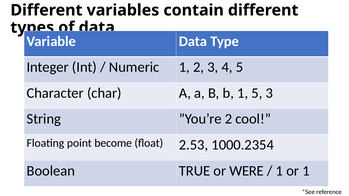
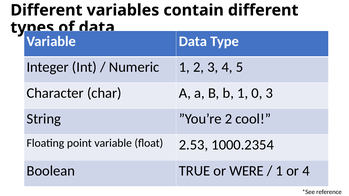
1 5: 5 -> 0 (257, 93)
point become: become -> variable (113, 143)
or 1: 1 -> 4 (306, 171)
